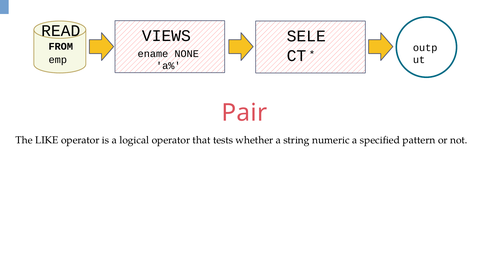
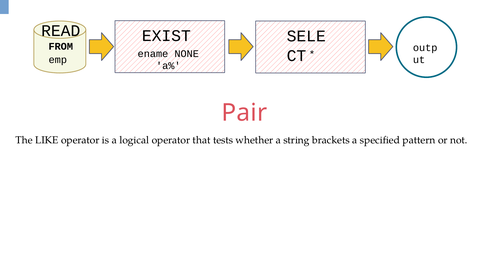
VIEWS: VIEWS -> EXIST (166, 36)
numeric: numeric -> brackets (331, 140)
